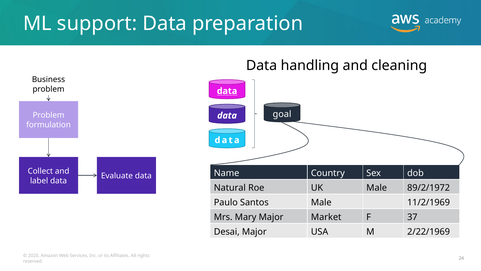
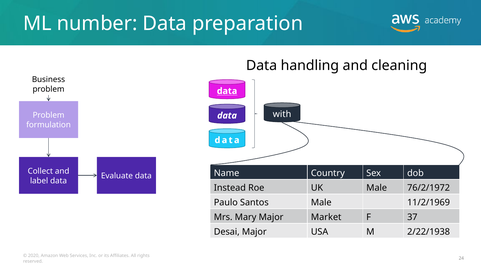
support: support -> number (97, 23)
goal: goal -> with (282, 114)
Natural: Natural -> Instead (230, 188)
89/2/1972: 89/2/1972 -> 76/2/1972 (429, 188)
2/22/1969: 2/22/1969 -> 2/22/1938 (429, 231)
